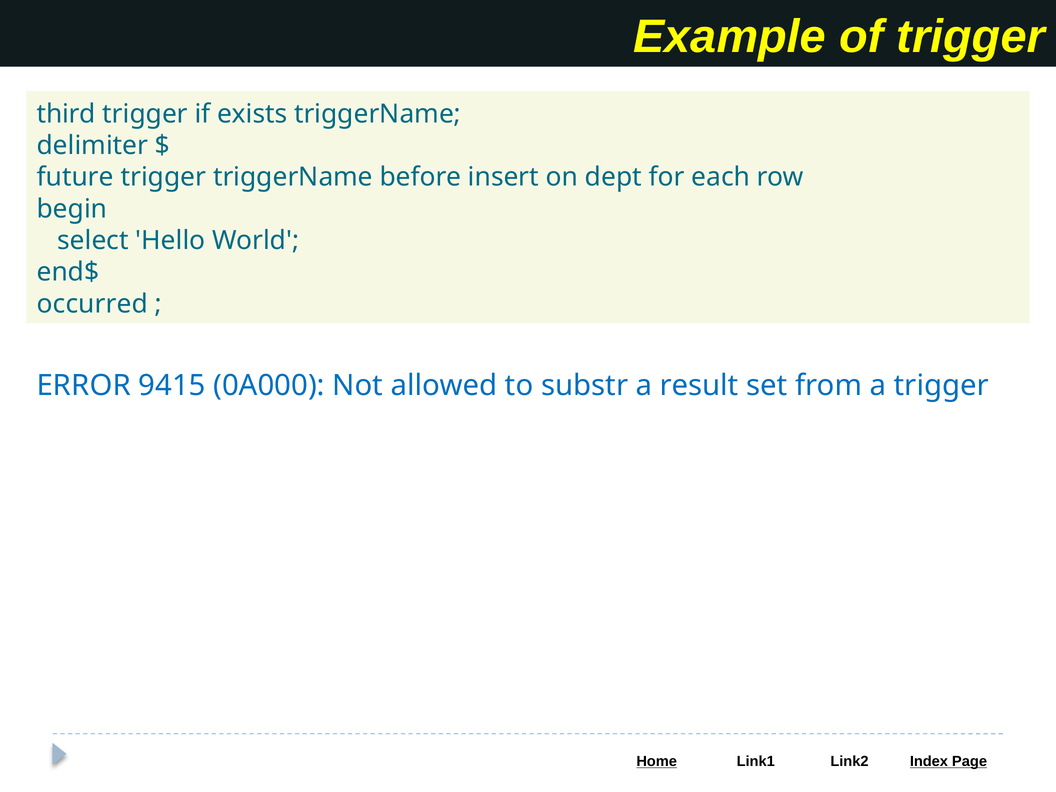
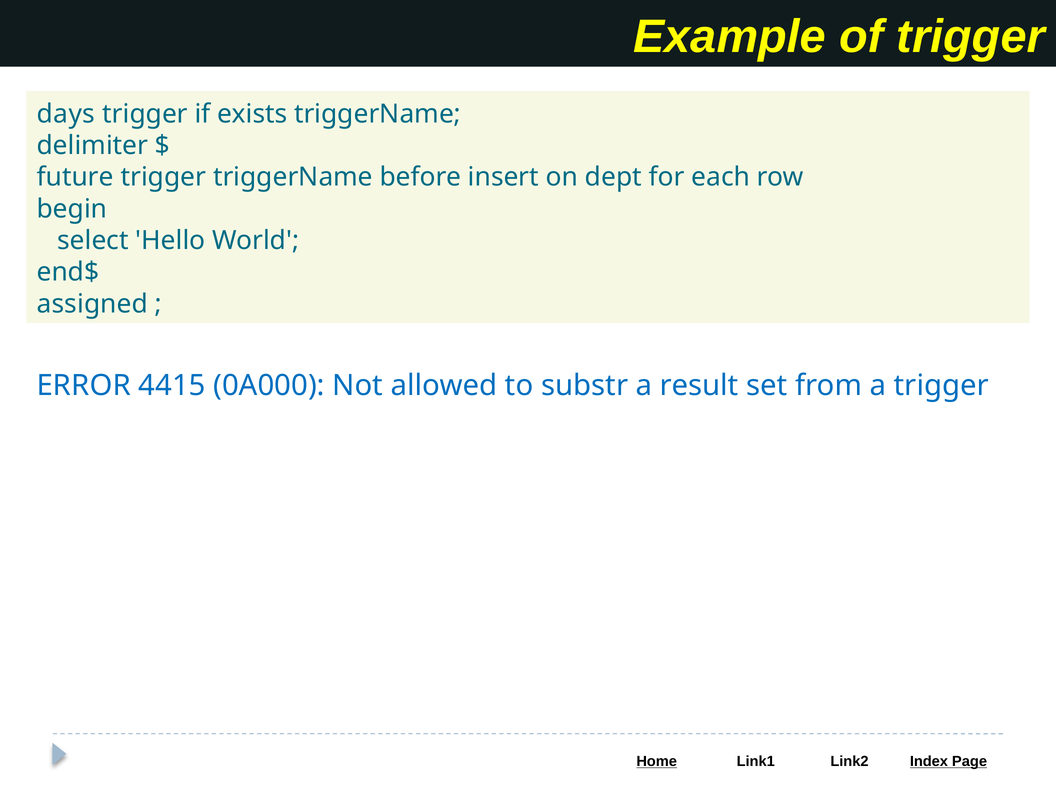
third: third -> days (66, 114)
occurred: occurred -> assigned (92, 304)
9415: 9415 -> 4415 (172, 386)
